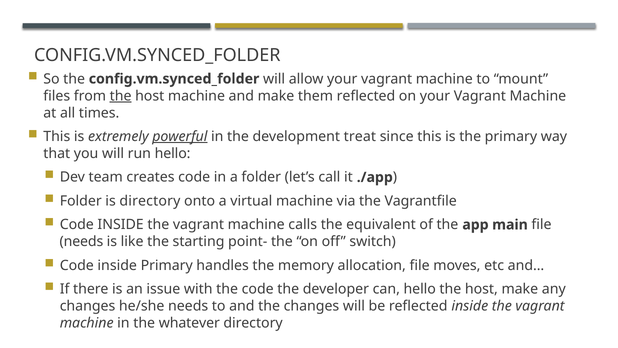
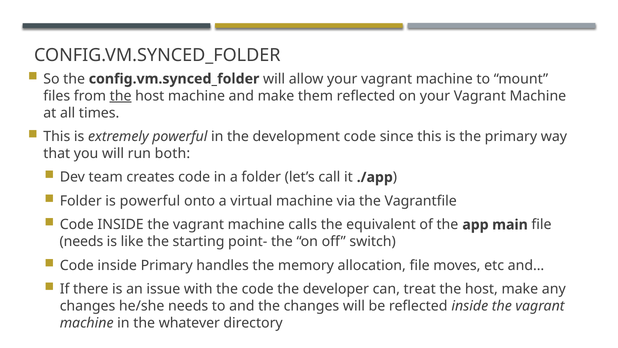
powerful underline: present -> none (180, 136)
development treat: treat -> code (360, 136)
run hello: hello -> both (172, 153)
is directory: directory -> powerful (150, 201)
can hello: hello -> treat (420, 289)
